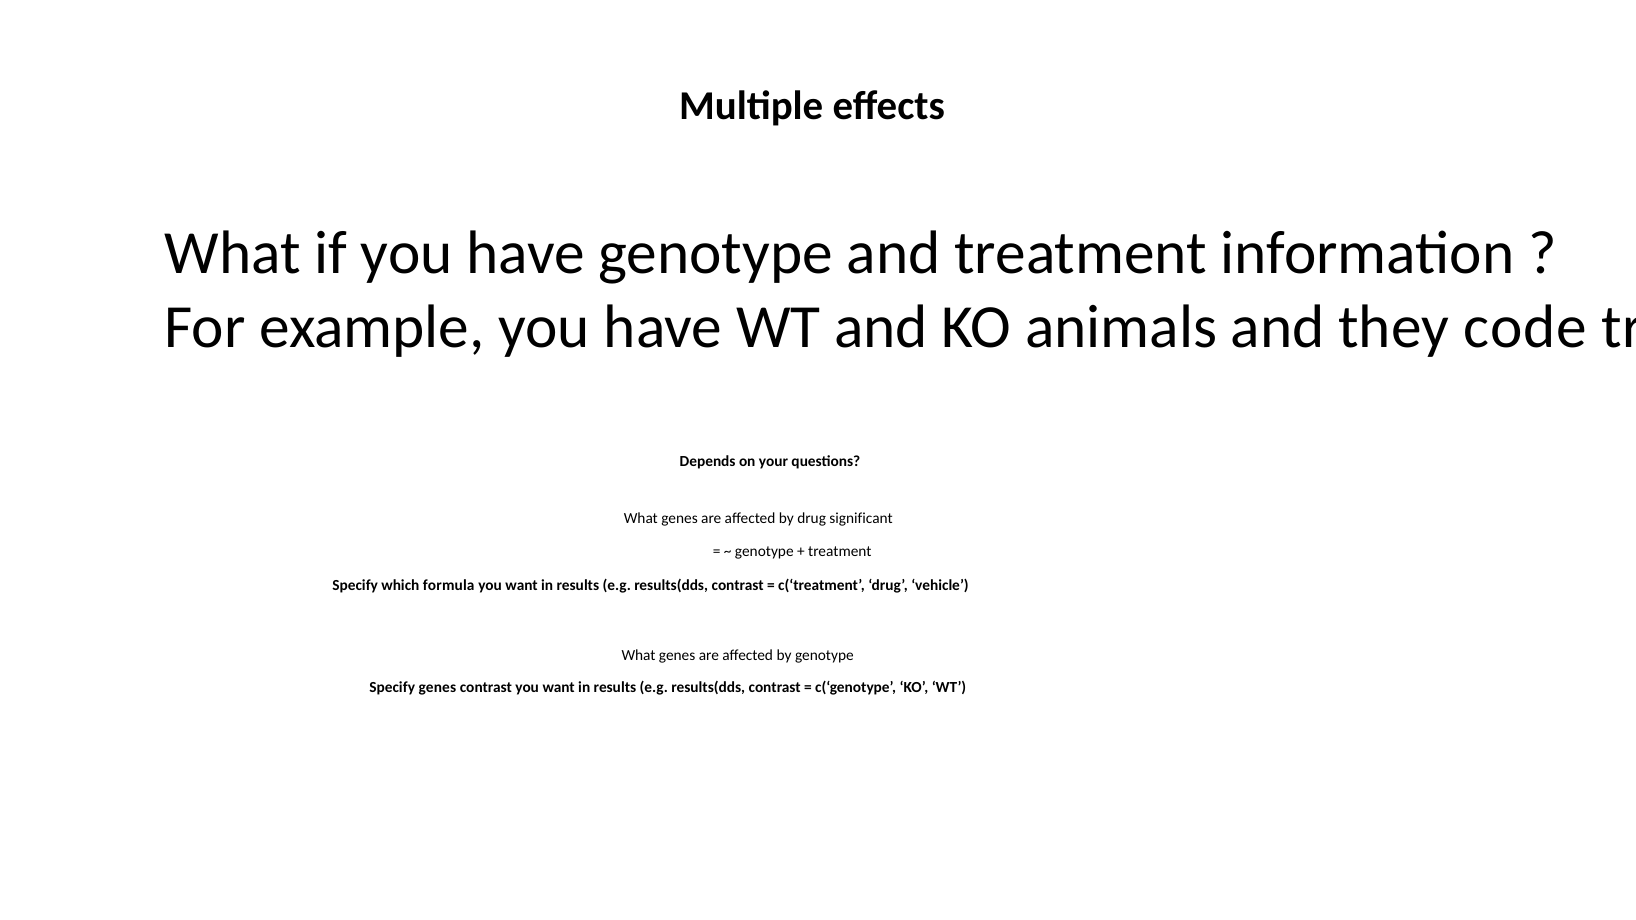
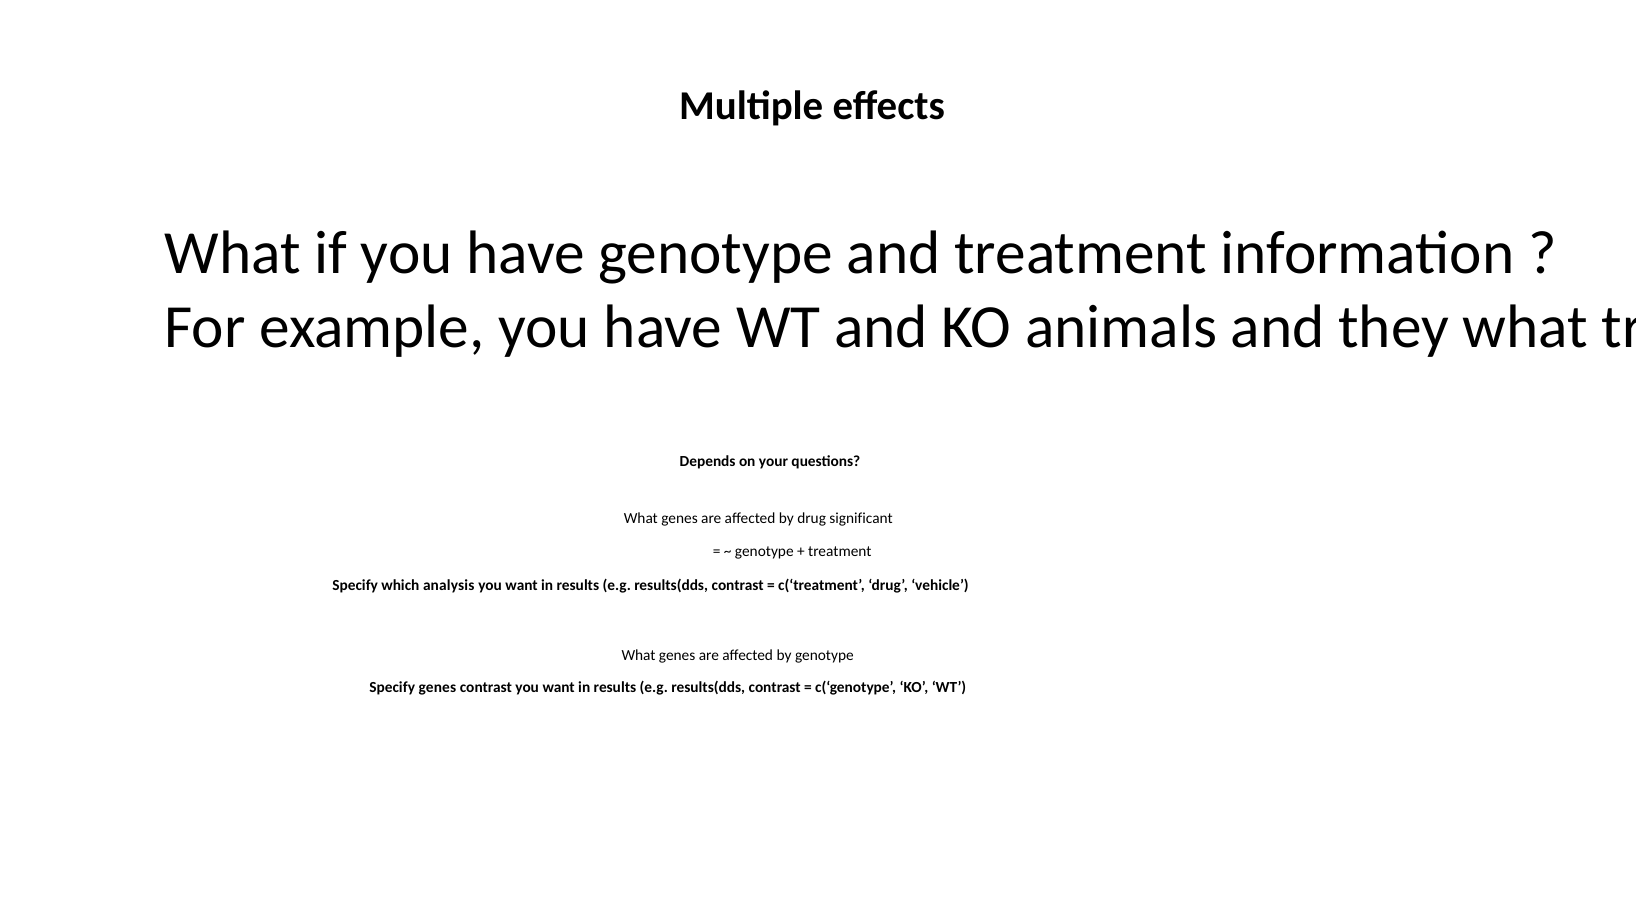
they code: code -> what (1526, 327)
formula: formula -> analysis (449, 586)
